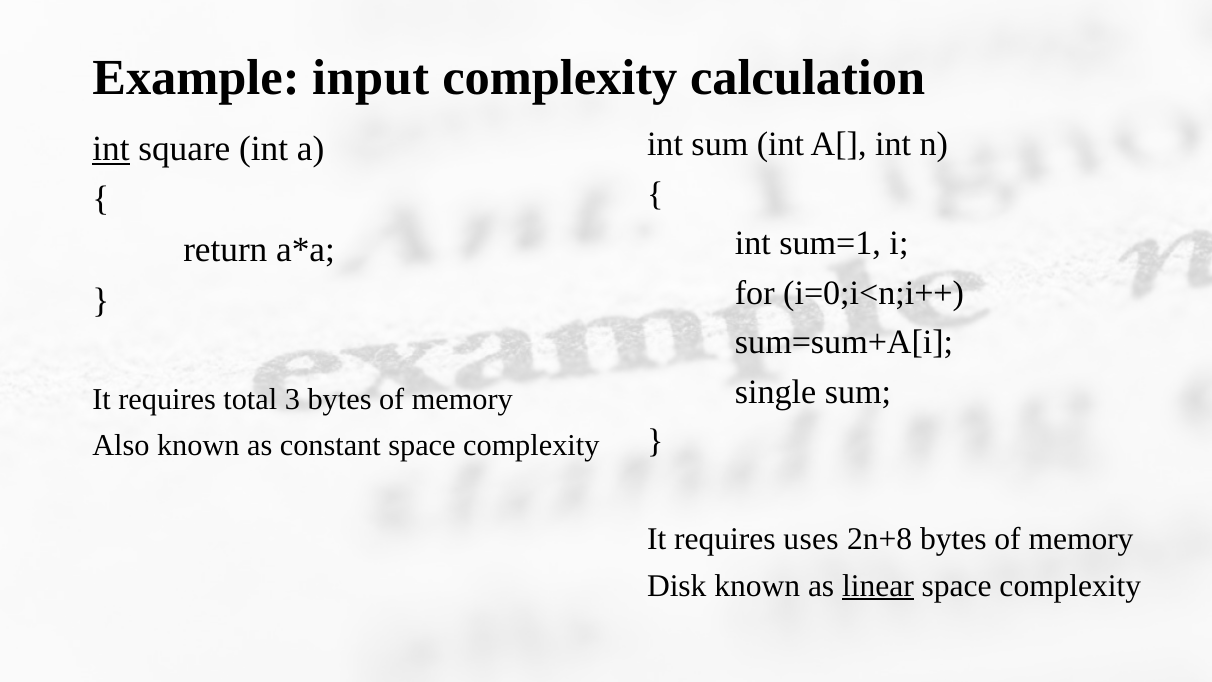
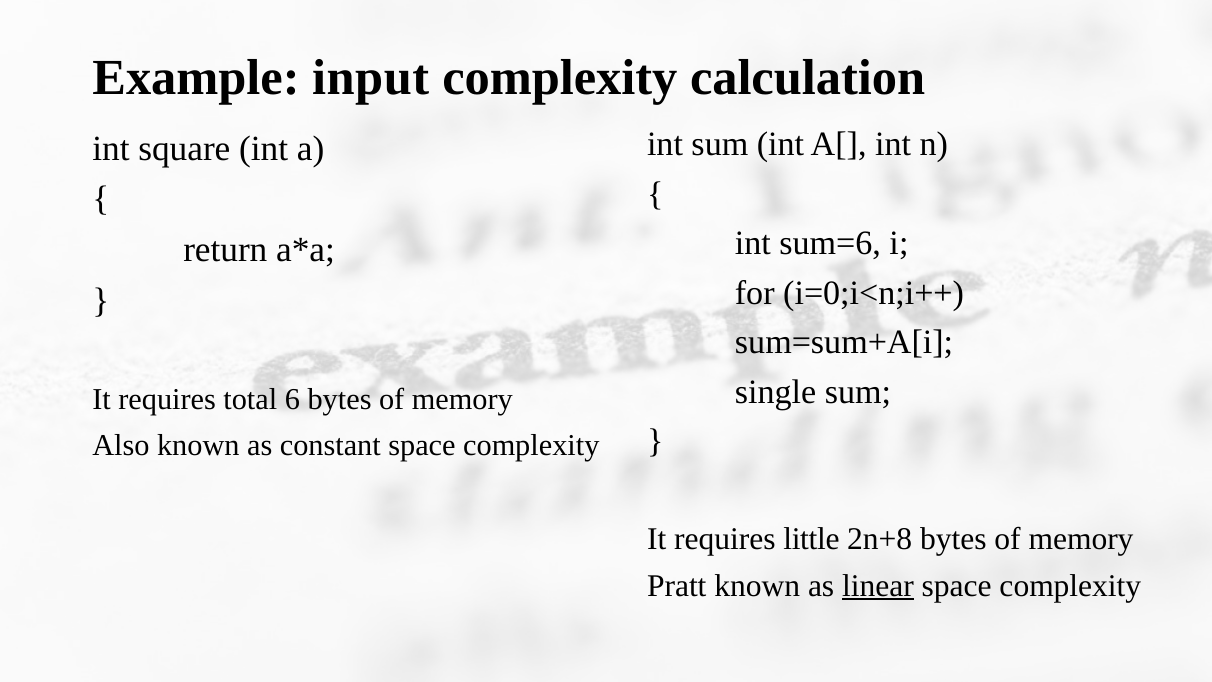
int underline: present -> none (111, 148)
sum=1: sum=1 -> sum=6 (830, 243)
3: 3 -> 6 (292, 400)
uses: uses -> little (811, 539)
Disk: Disk -> Pratt (677, 585)
